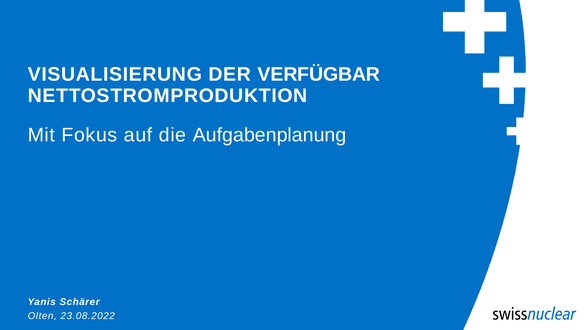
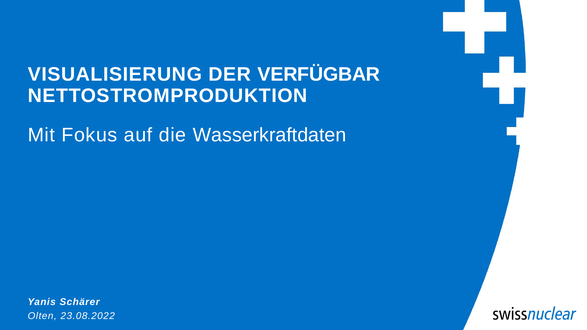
Aufgabenplanung: Aufgabenplanung -> Wasserkraftdaten (270, 135)
